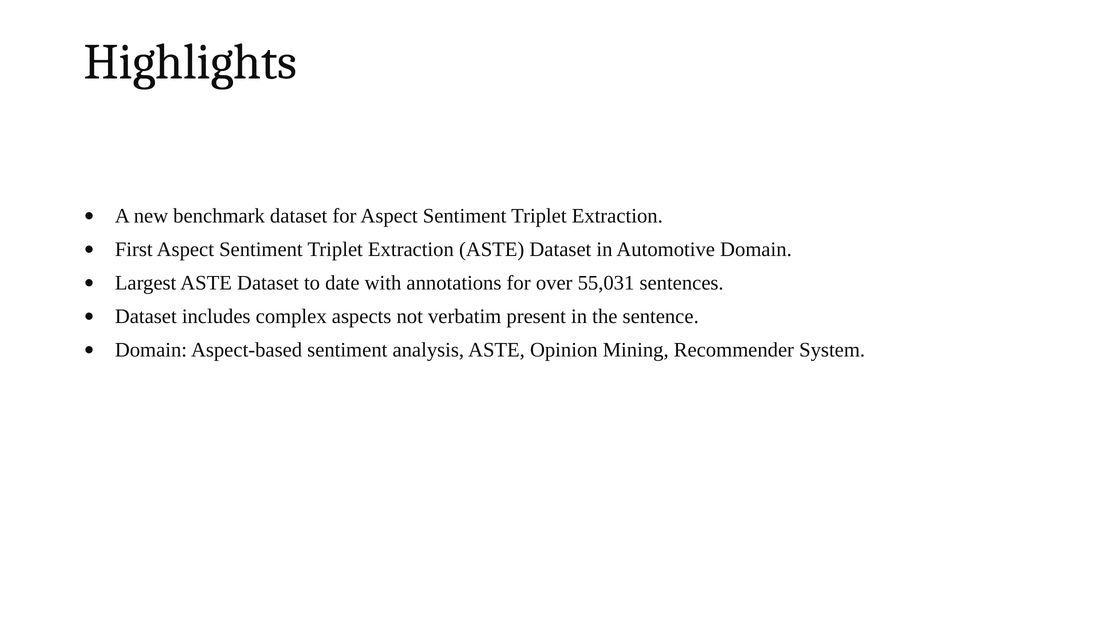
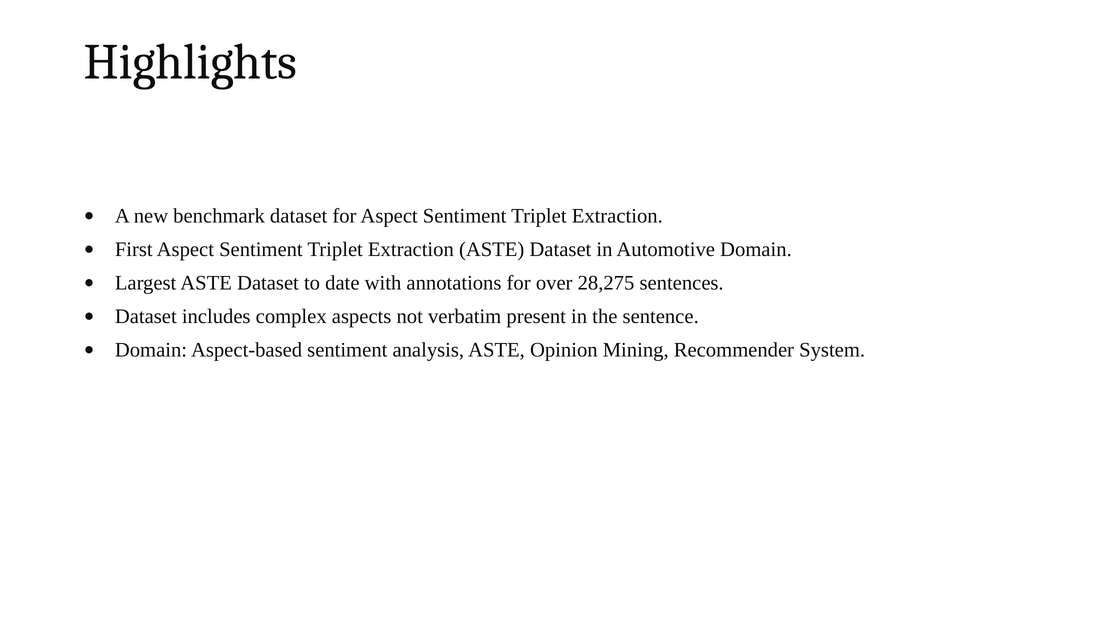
55,031: 55,031 -> 28,275 (606, 283)
